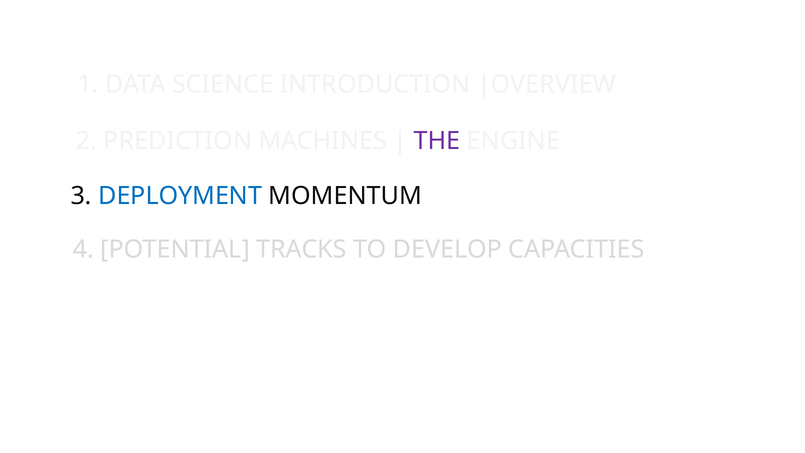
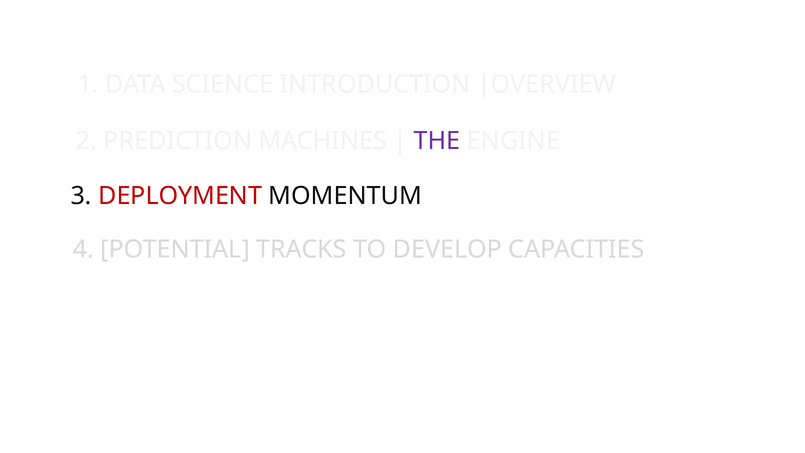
DEPLOYMENT colour: blue -> red (180, 196)
